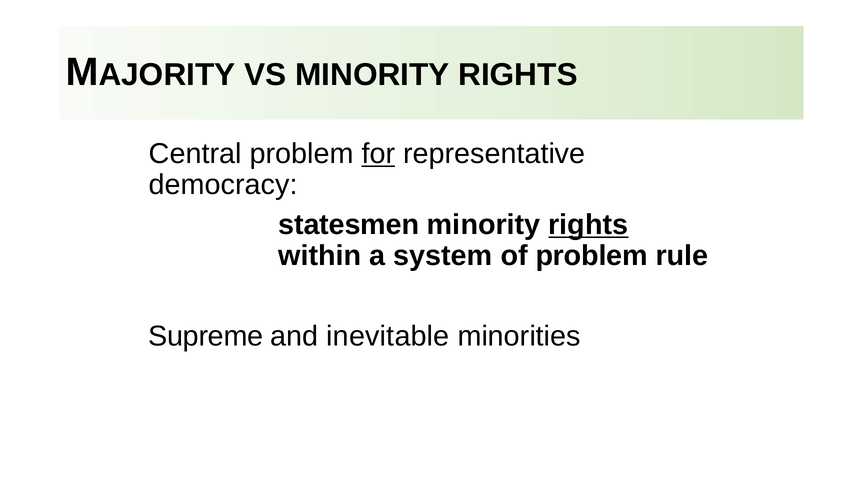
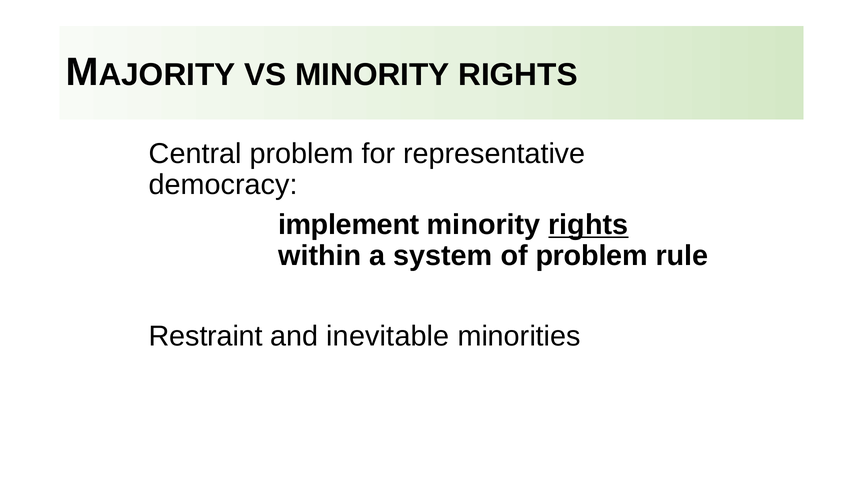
for underline: present -> none (378, 154)
statesmen: statesmen -> implement (349, 225)
Supreme: Supreme -> Restraint (206, 336)
